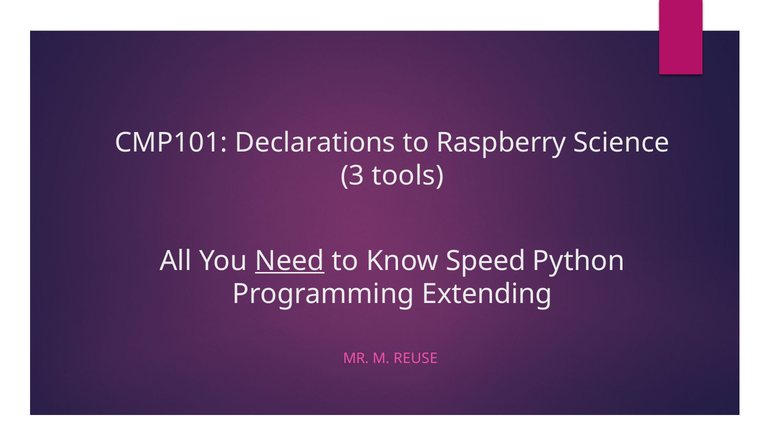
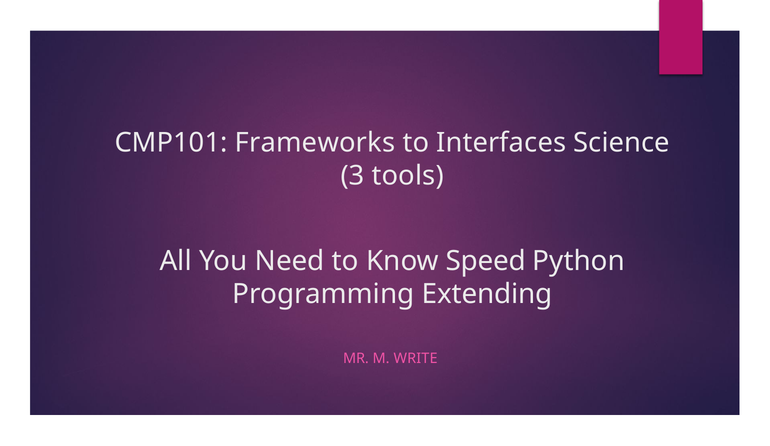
Declarations: Declarations -> Frameworks (315, 143)
Raspberry: Raspberry -> Interfaces (501, 143)
Need underline: present -> none (290, 261)
REUSE: REUSE -> WRITE (416, 359)
